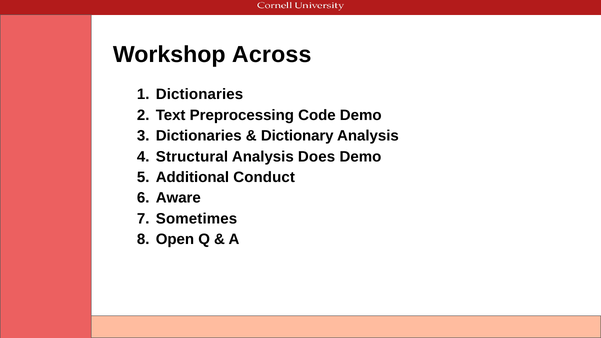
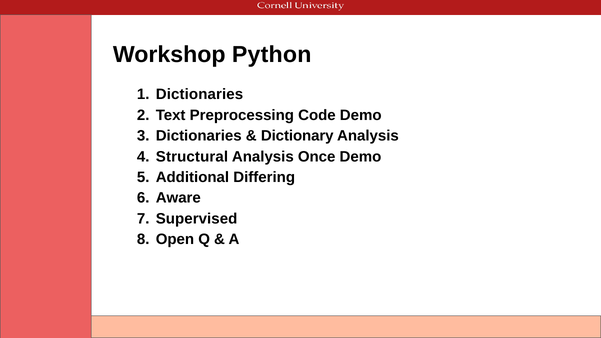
Across: Across -> Python (272, 55)
Does: Does -> Once (317, 157)
Conduct: Conduct -> Differing (264, 177)
Sometimes: Sometimes -> Supervised (197, 219)
